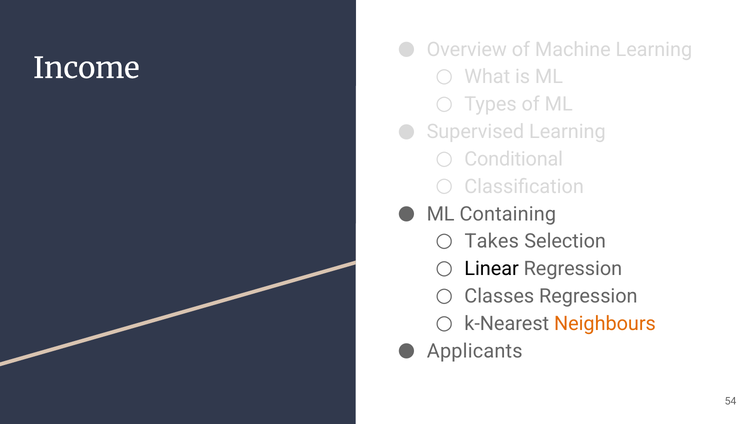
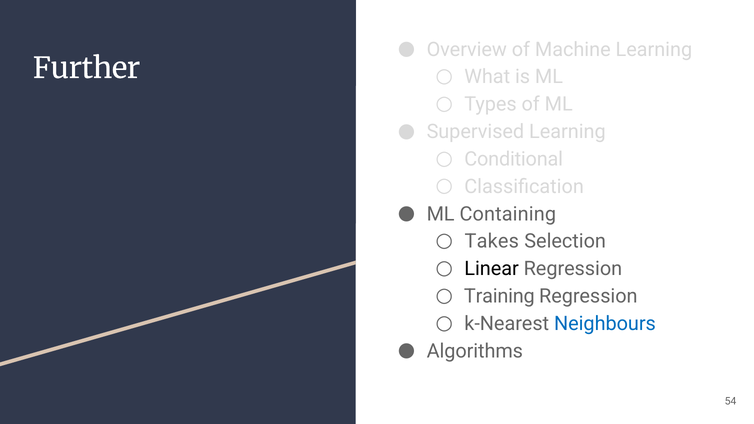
Income: Income -> Further (86, 68)
Classes: Classes -> Training (499, 296)
Neighbours colour: orange -> blue (605, 324)
Applicants: Applicants -> Algorithms (475, 351)
